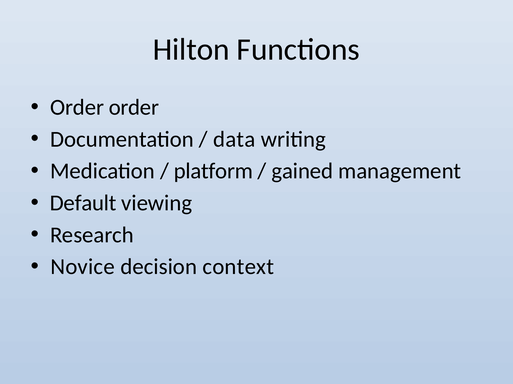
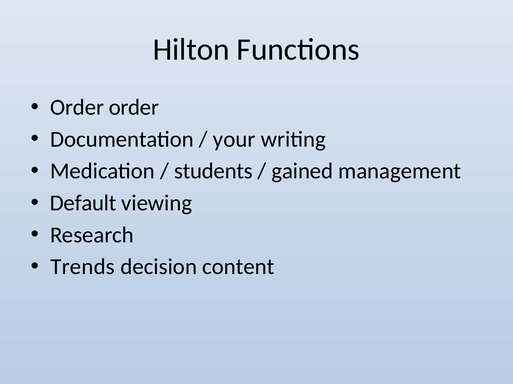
data: data -> your (234, 140)
platform: platform -> students (213, 171)
Novice: Novice -> Trends (83, 267)
context: context -> content (238, 267)
